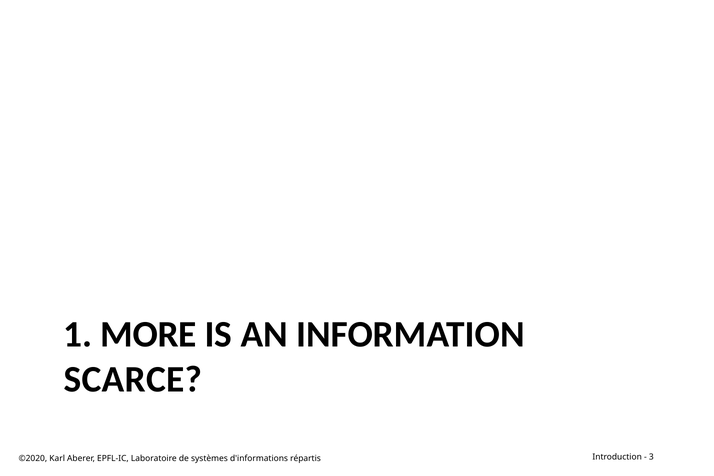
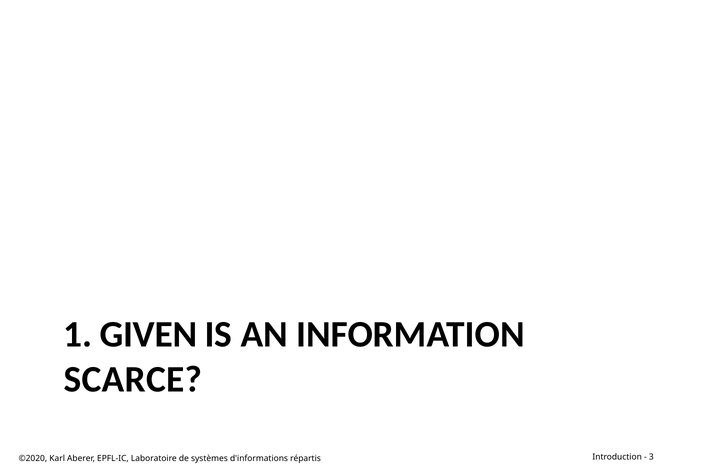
MORE: MORE -> GIVEN (149, 334)
